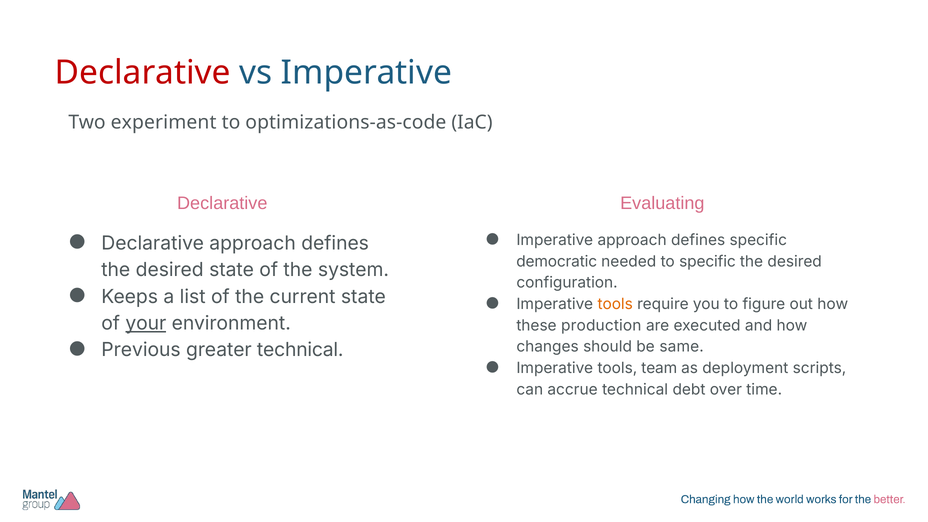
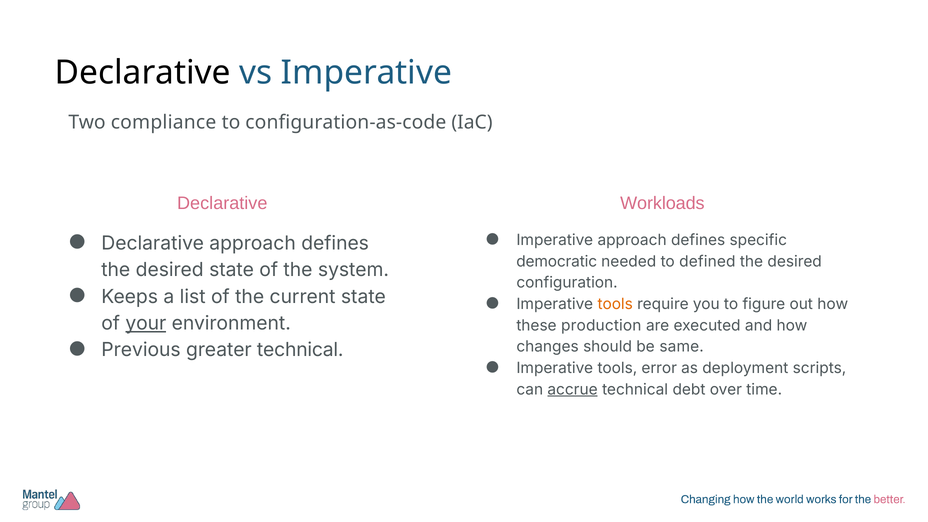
Declarative colour: red -> black (143, 73)
experiment: experiment -> compliance (164, 122)
optimizations-as-code: optimizations-as-code -> configuration-as-code (346, 122)
Evaluating: Evaluating -> Workloads (662, 203)
to specific: specific -> defined (707, 261)
team: team -> error (659, 368)
accrue underline: none -> present (573, 389)
